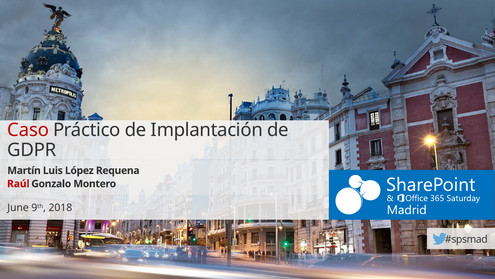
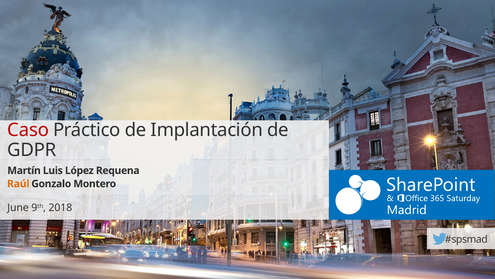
Raúl colour: red -> orange (18, 183)
